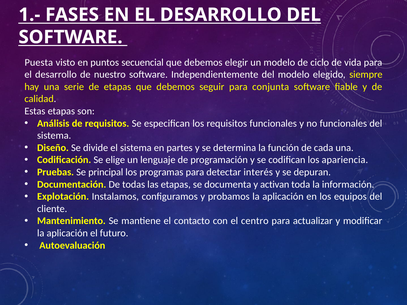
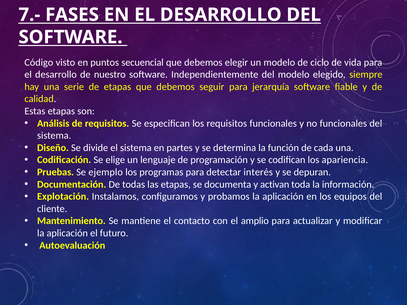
1.-: 1.- -> 7.- (29, 15)
Puesta: Puesta -> Código (39, 62)
conjunta: conjunta -> jerarquía (271, 87)
principal: principal -> ejemplo (106, 172)
centro: centro -> amplio (255, 221)
